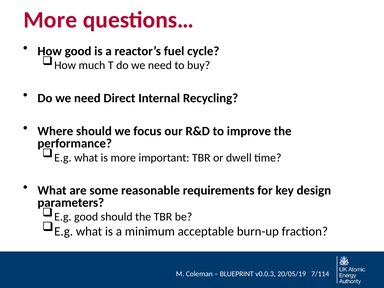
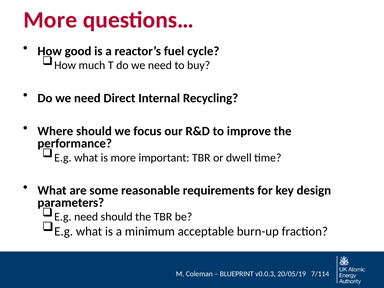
E.g good: good -> need (86, 217)
